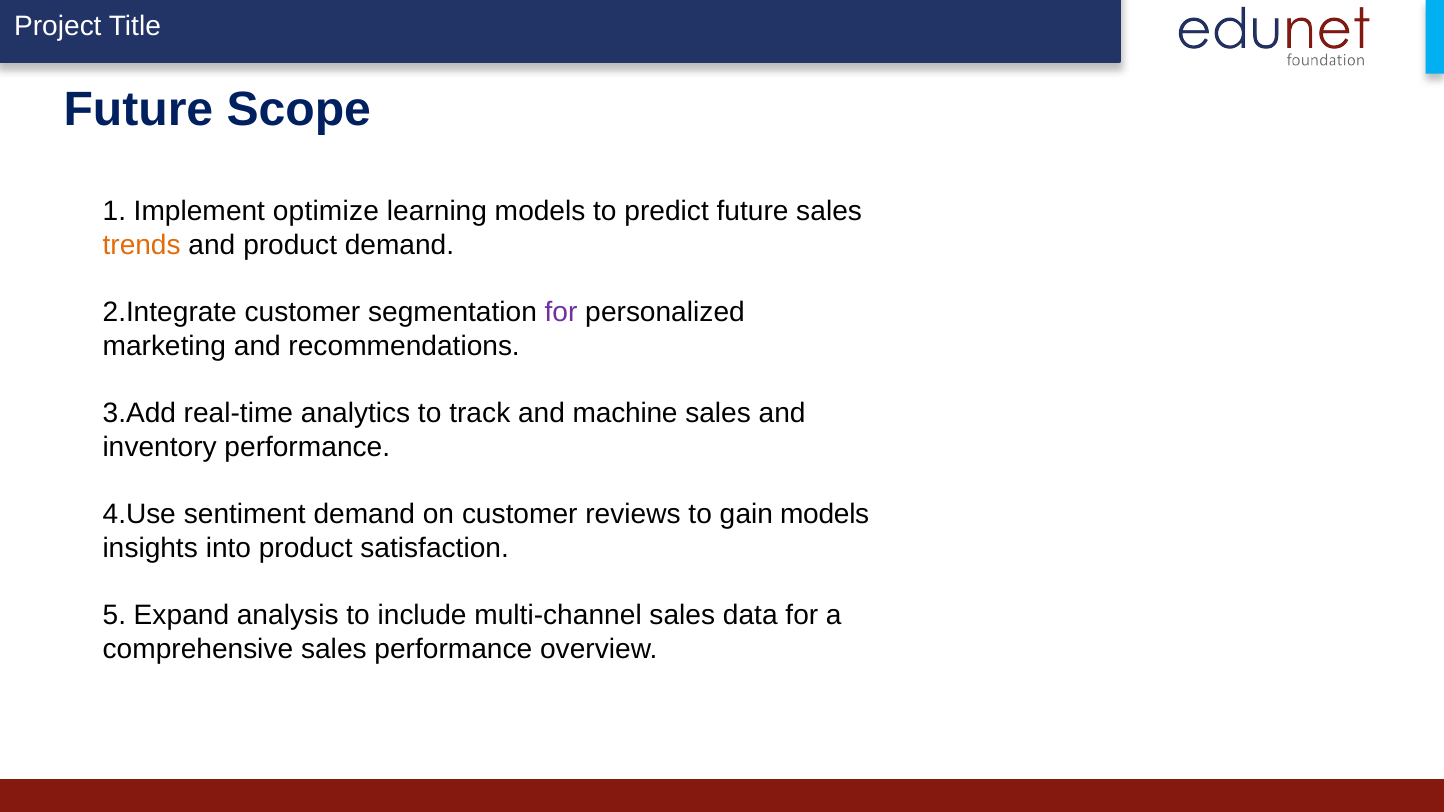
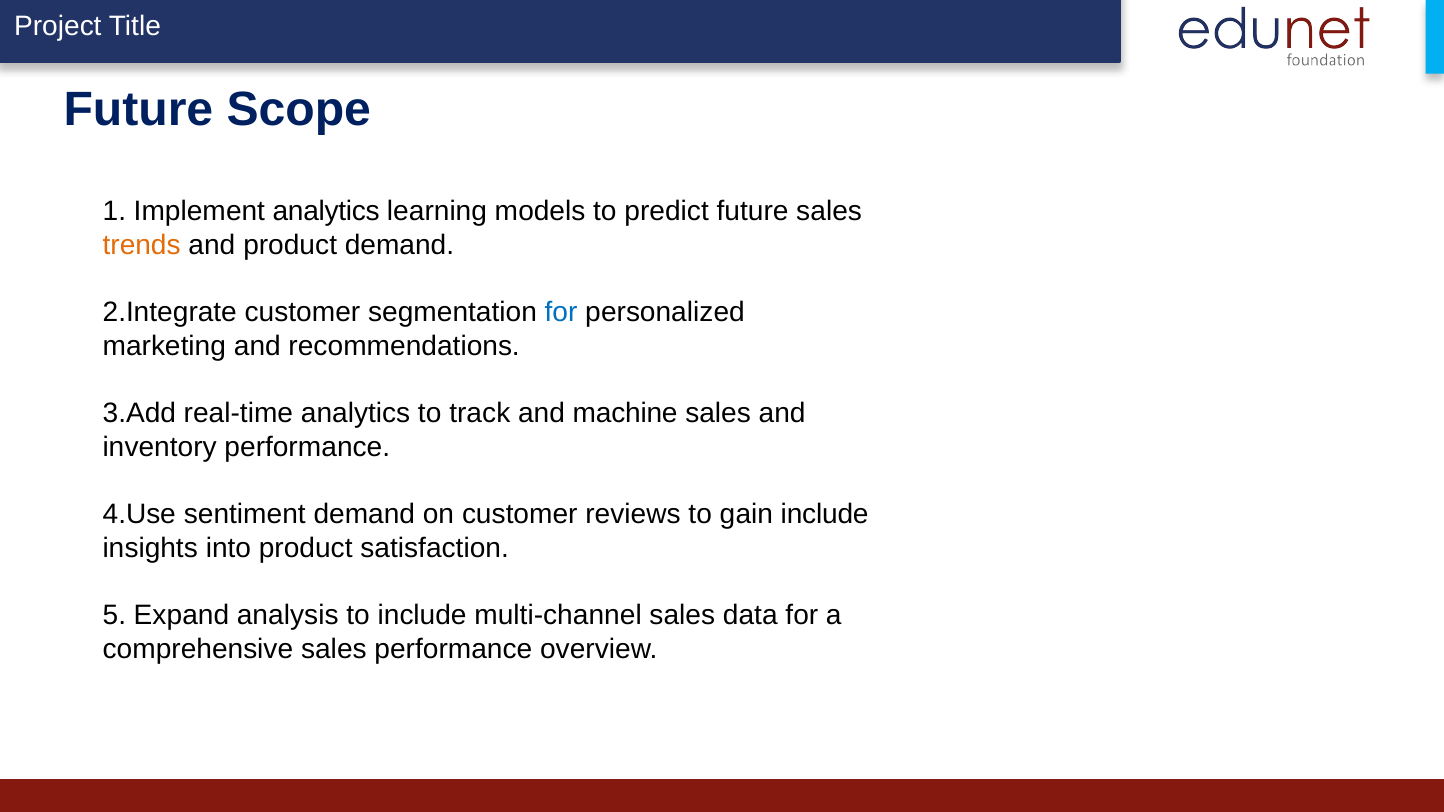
Implement optimize: optimize -> analytics (326, 211)
for colour: purple -> blue (561, 312)
gain models: models -> include (825, 515)
